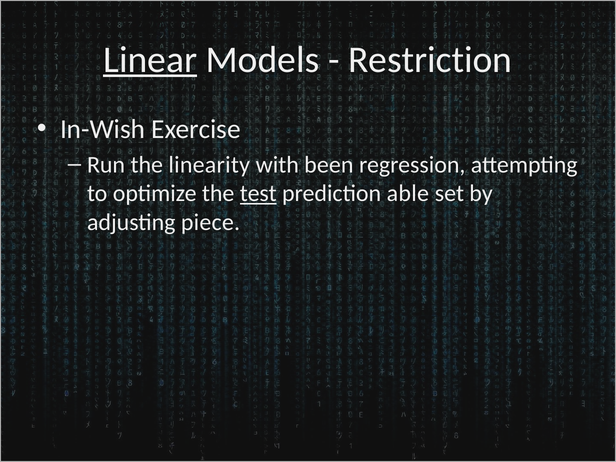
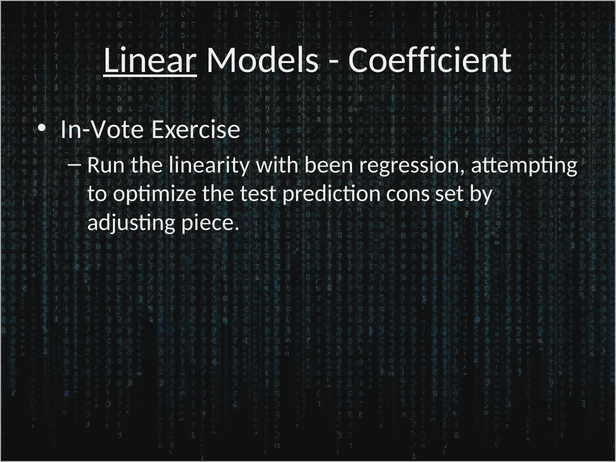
Restriction: Restriction -> Coefficient (430, 60)
In-Wish: In-Wish -> In-Vote (102, 129)
test underline: present -> none (258, 193)
able: able -> cons (408, 193)
